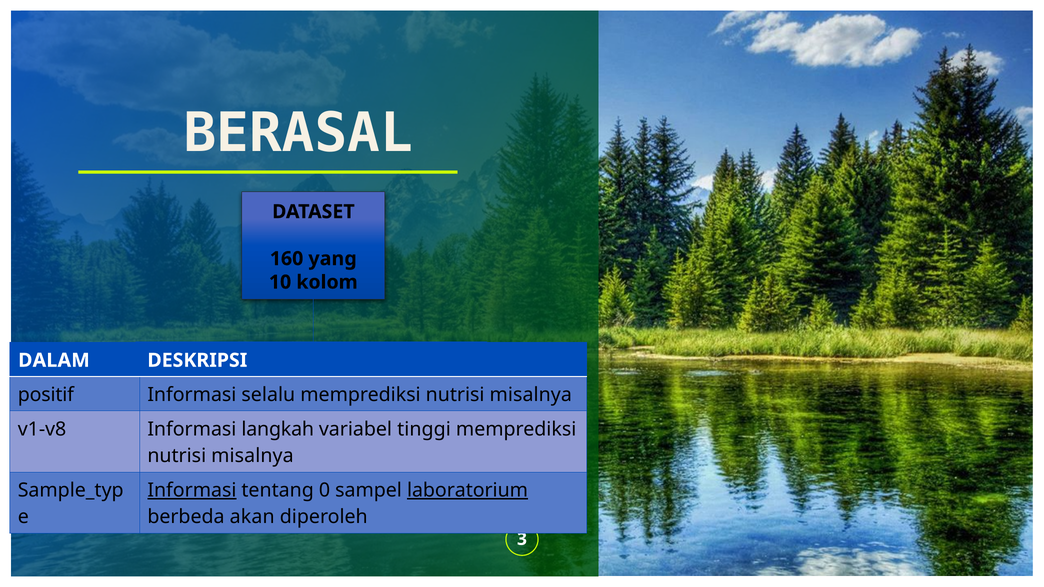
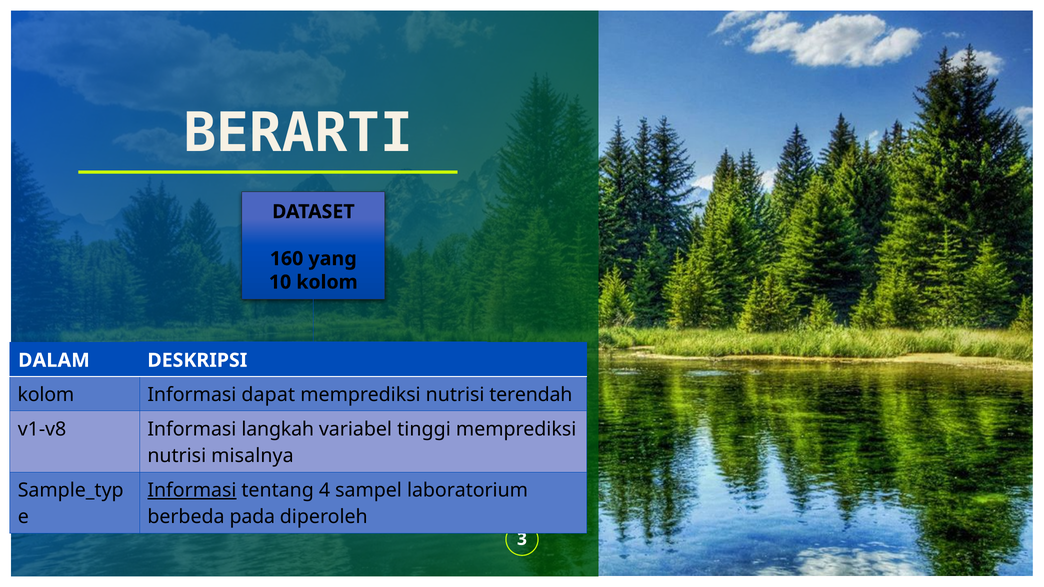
BERASAL: BERASAL -> BERARTI (298, 133)
positif: positif -> kolom (46, 395)
selalu: selalu -> dapat (268, 395)
misalnya: misalnya -> terendah (531, 395)
0: 0 -> 4 (325, 491)
laboratorium underline: present -> none (468, 491)
akan: akan -> pada (252, 517)
